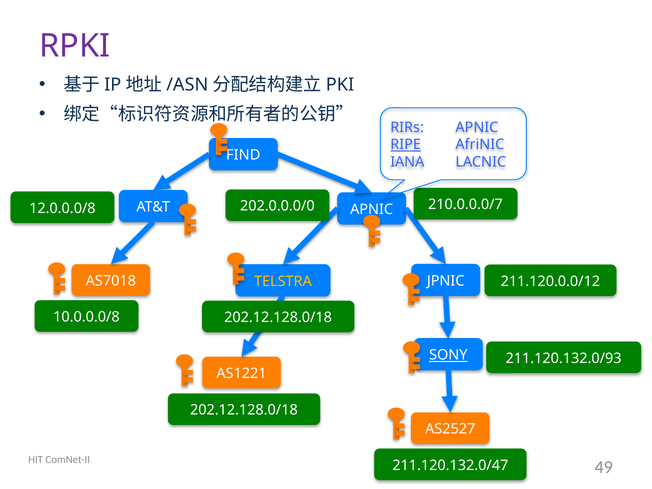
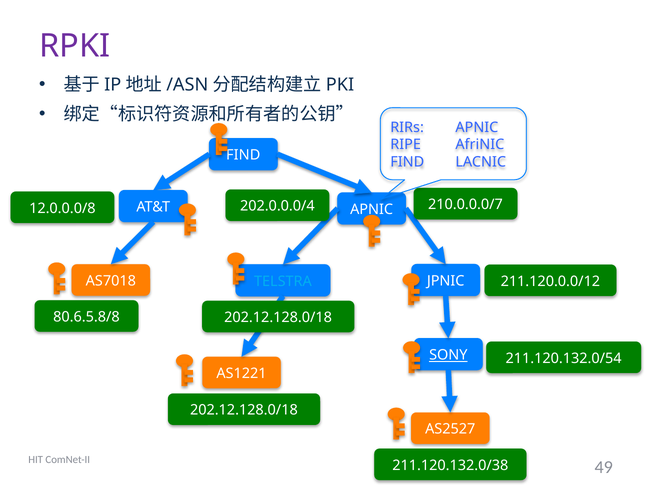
RIPE underline: present -> none (406, 145)
IANA: IANA -> FIND (407, 162)
202.0.0.0/0: 202.0.0.0/0 -> 202.0.0.0/4 (277, 206)
TELSTRA colour: yellow -> light blue (283, 281)
10.0.0.0/8: 10.0.0.0/8 -> 80.6.5.8/8 (86, 317)
211.120.132.0/93: 211.120.132.0/93 -> 211.120.132.0/54 (564, 358)
211.120.132.0/47: 211.120.132.0/47 -> 211.120.132.0/38 (450, 465)
